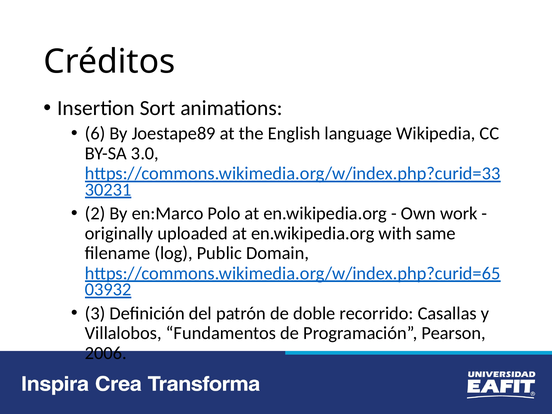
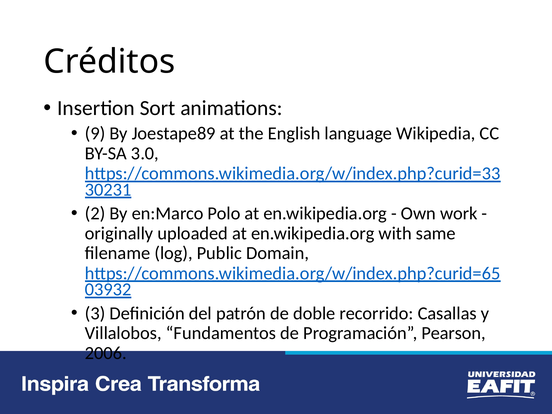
6: 6 -> 9 (95, 134)
